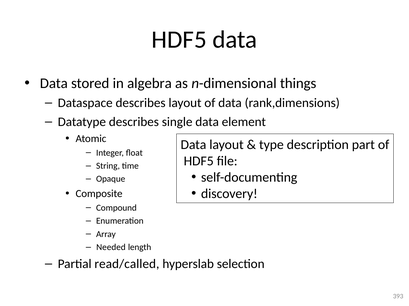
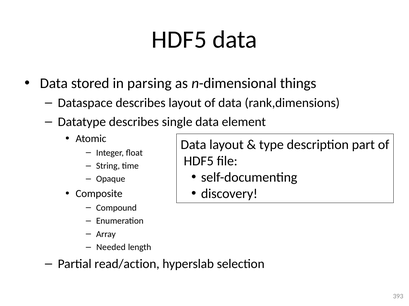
algebra: algebra -> parsing (149, 84)
read/called: read/called -> read/action (127, 265)
